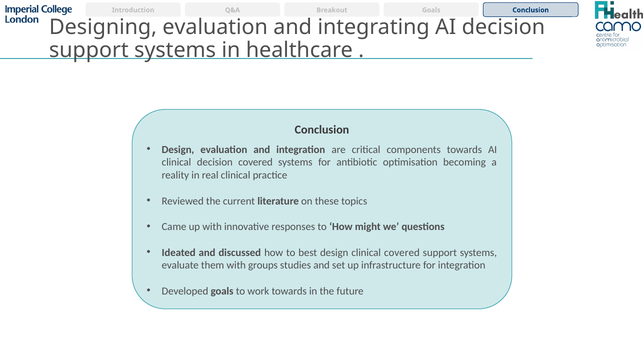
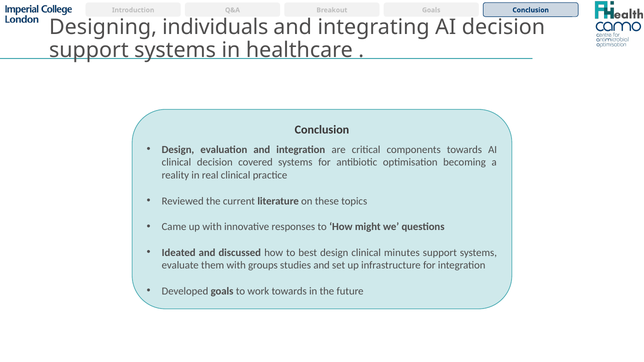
Designing evaluation: evaluation -> individuals (215, 27)
clinical covered: covered -> minutes (402, 253)
